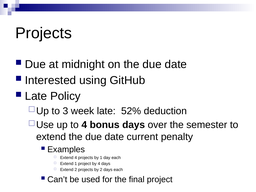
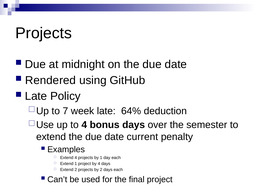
Interested: Interested -> Rendered (51, 80)
3: 3 -> 7 (65, 111)
52%: 52% -> 64% (131, 111)
